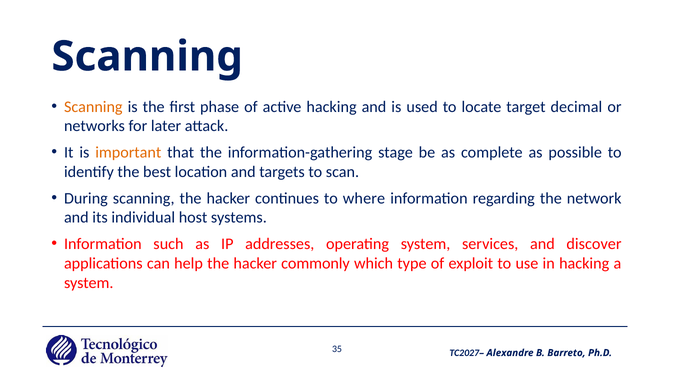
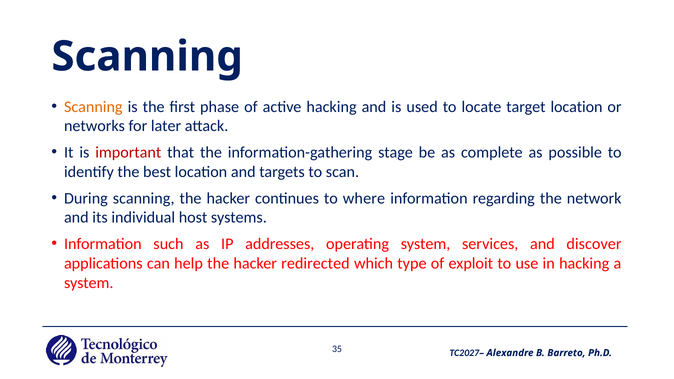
target decimal: decimal -> location (577, 107)
important colour: orange -> red (128, 153)
commonly: commonly -> redirected (315, 263)
